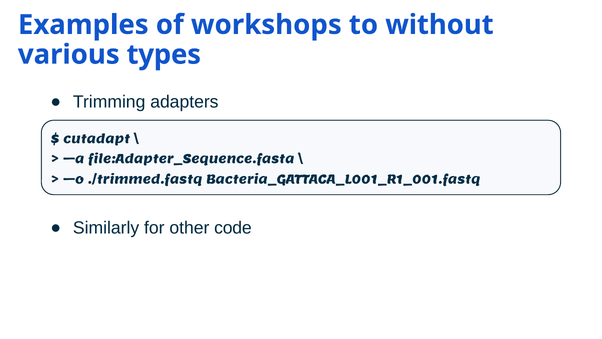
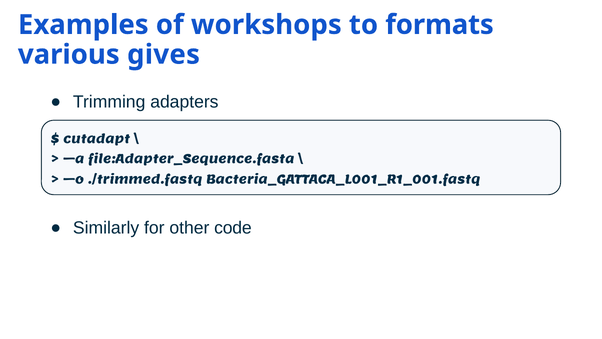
without: without -> formats (439, 25)
types: types -> gives (164, 55)
